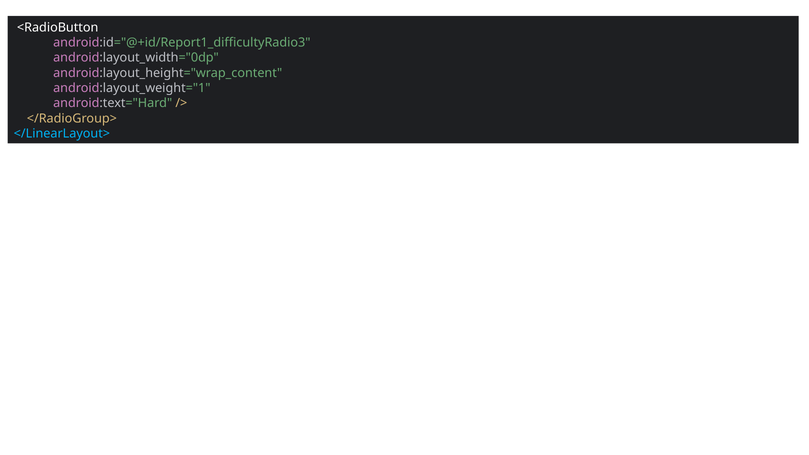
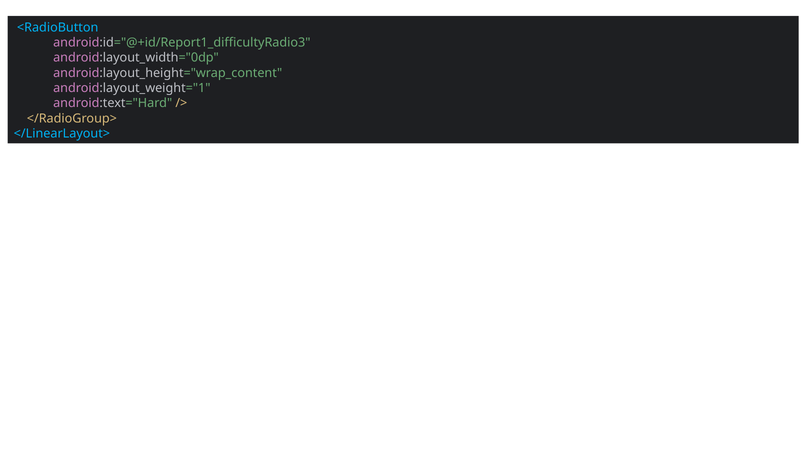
<RadioButton colour: white -> light blue (58, 27)
